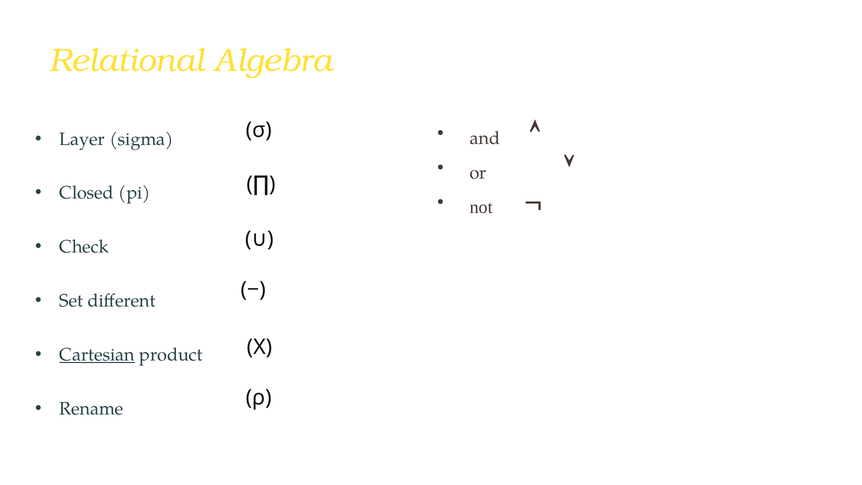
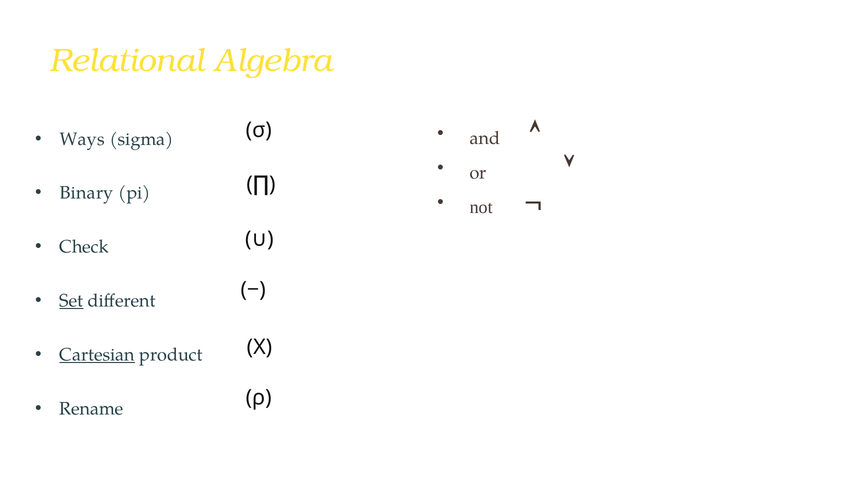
Layer: Layer -> Ways (82, 139)
Closed: Closed -> Binary (87, 193)
Set underline: none -> present (71, 301)
